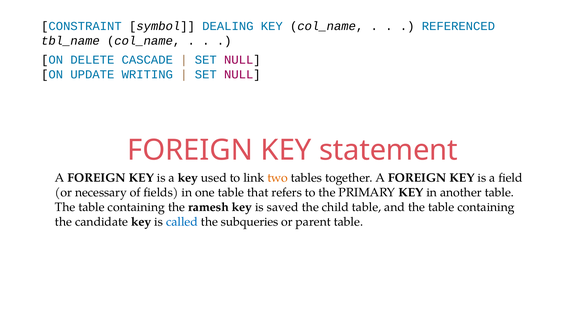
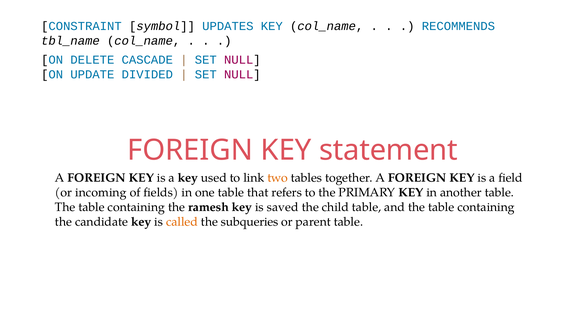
DEALING: DEALING -> UPDATES (228, 26)
REFERENCED: REFERENCED -> RECOMMENDS (458, 26)
WRITING: WRITING -> DIVIDED (147, 75)
necessary: necessary -> incoming (101, 193)
called colour: blue -> orange (182, 222)
